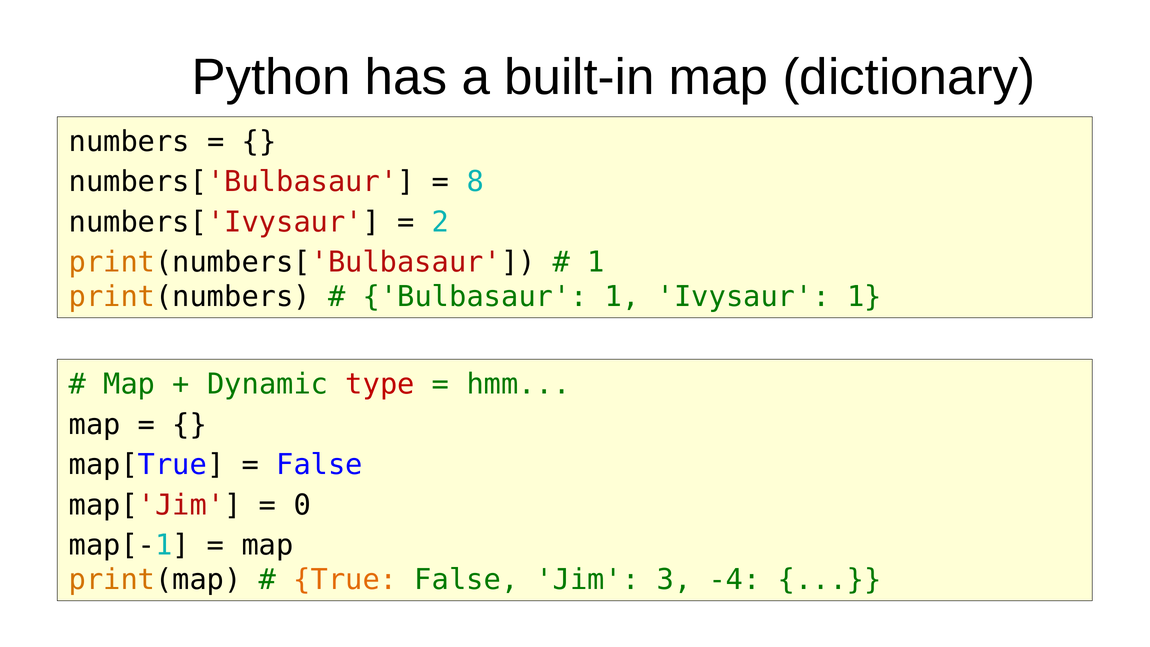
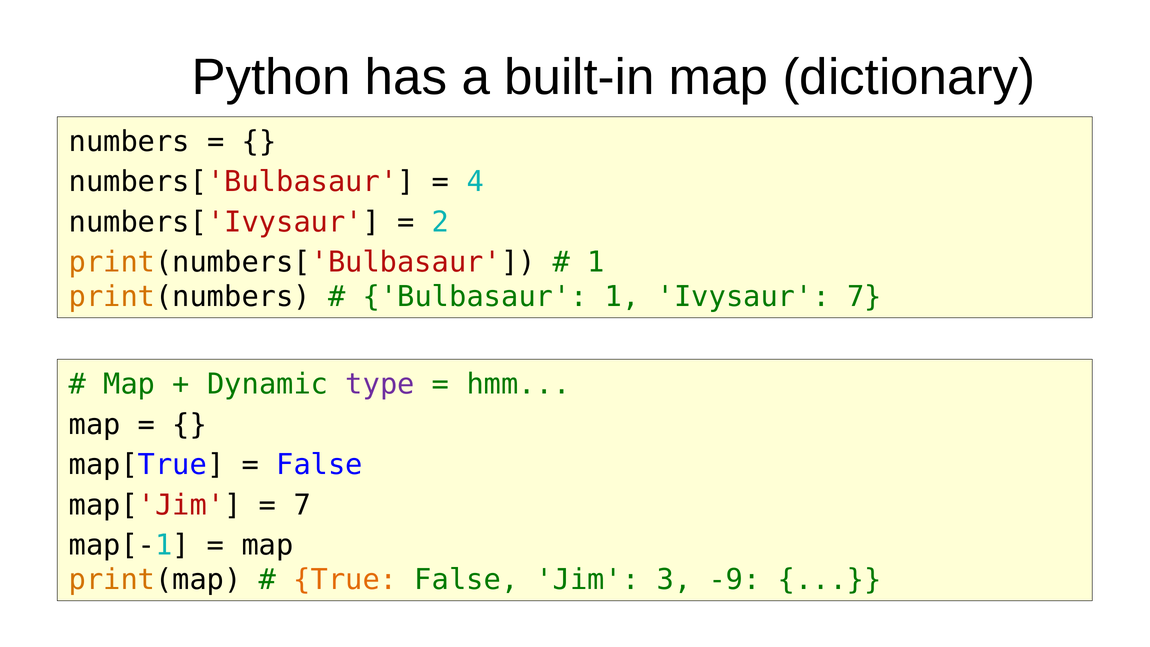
8: 8 -> 4 (475, 182)
Ivysaur 1: 1 -> 7 (864, 297)
type colour: red -> purple (380, 384)
0: 0 -> 7 (302, 505)
-4: -4 -> -9 (734, 580)
